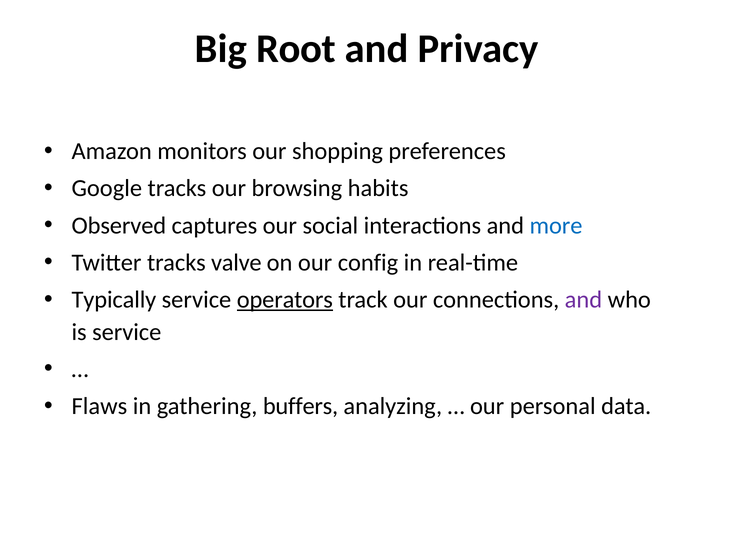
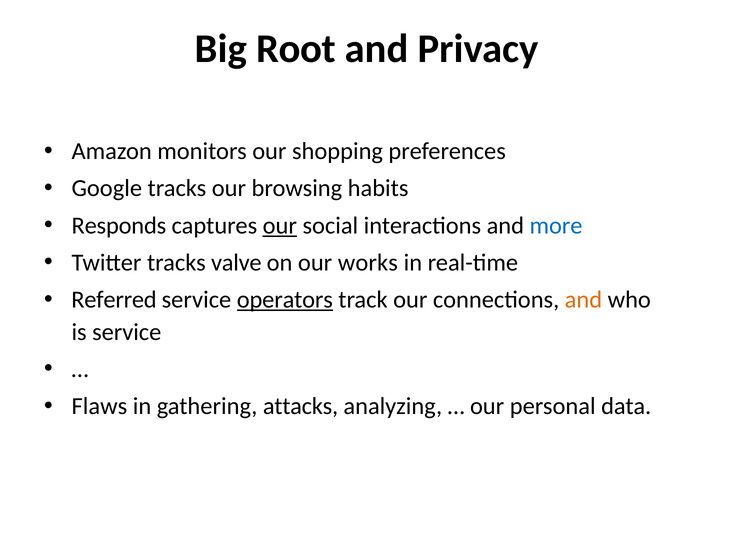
Observed: Observed -> Responds (119, 226)
our underline: none -> present (280, 226)
config: config -> works (368, 263)
Typically: Typically -> Referred (114, 300)
and colour: purple -> orange (583, 300)
buffers: buffers -> attacks (301, 407)
